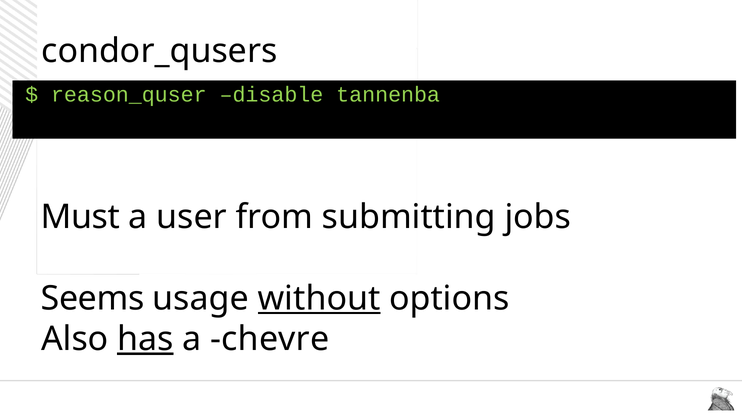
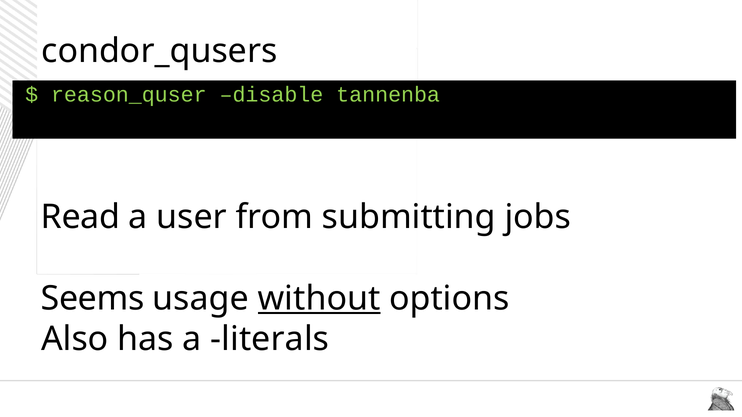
Must: Must -> Read (80, 217)
has underline: present -> none (145, 339)
chevre: chevre -> literals (270, 339)
